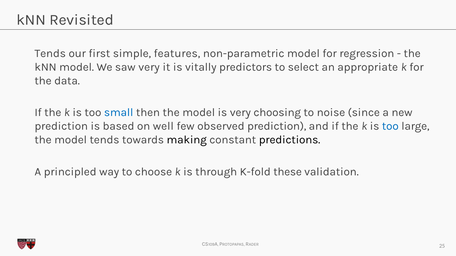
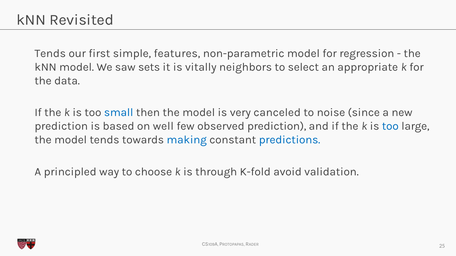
saw very: very -> sets (149, 67)
predictors: predictors -> neighbors (246, 67)
choosing: choosing -> canceled (277, 113)
making colour: black -> blue (187, 140)
predictions colour: black -> blue (290, 140)
these: these -> avoid (288, 172)
